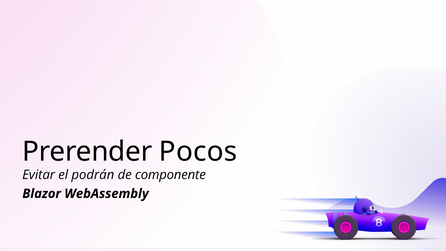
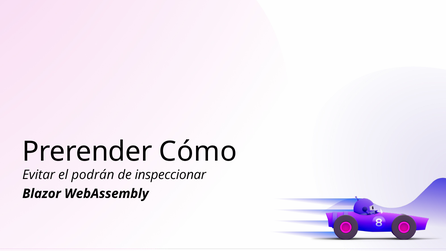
Pocos: Pocos -> Cómo (198, 152)
componente: componente -> inspeccionar (170, 175)
